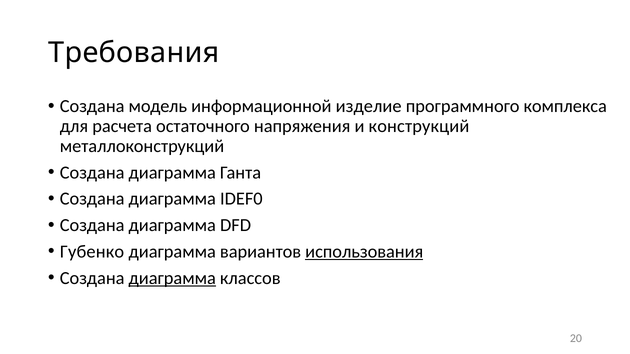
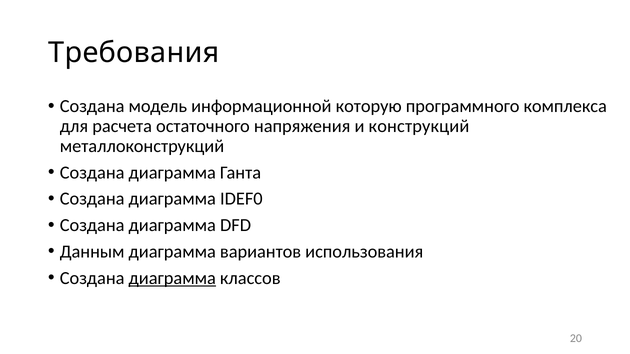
изделие: изделие -> которую (369, 107)
Губенко: Губенко -> Данным (92, 252)
использования underline: present -> none (364, 252)
